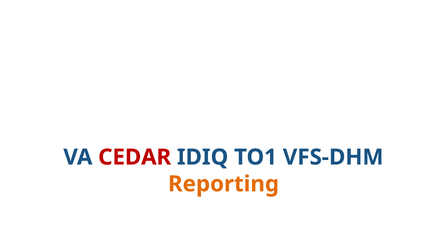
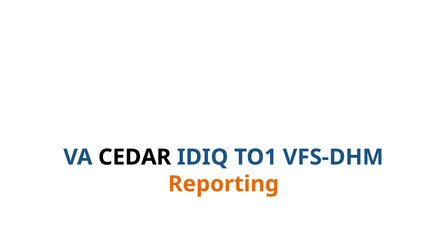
CEDAR colour: red -> black (135, 157)
